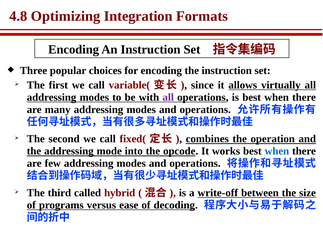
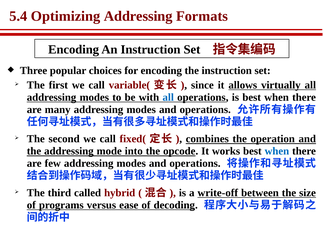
4.8: 4.8 -> 5.4 (18, 16)
Optimizing Integration: Integration -> Addressing (138, 16)
all colour: purple -> blue (168, 97)
